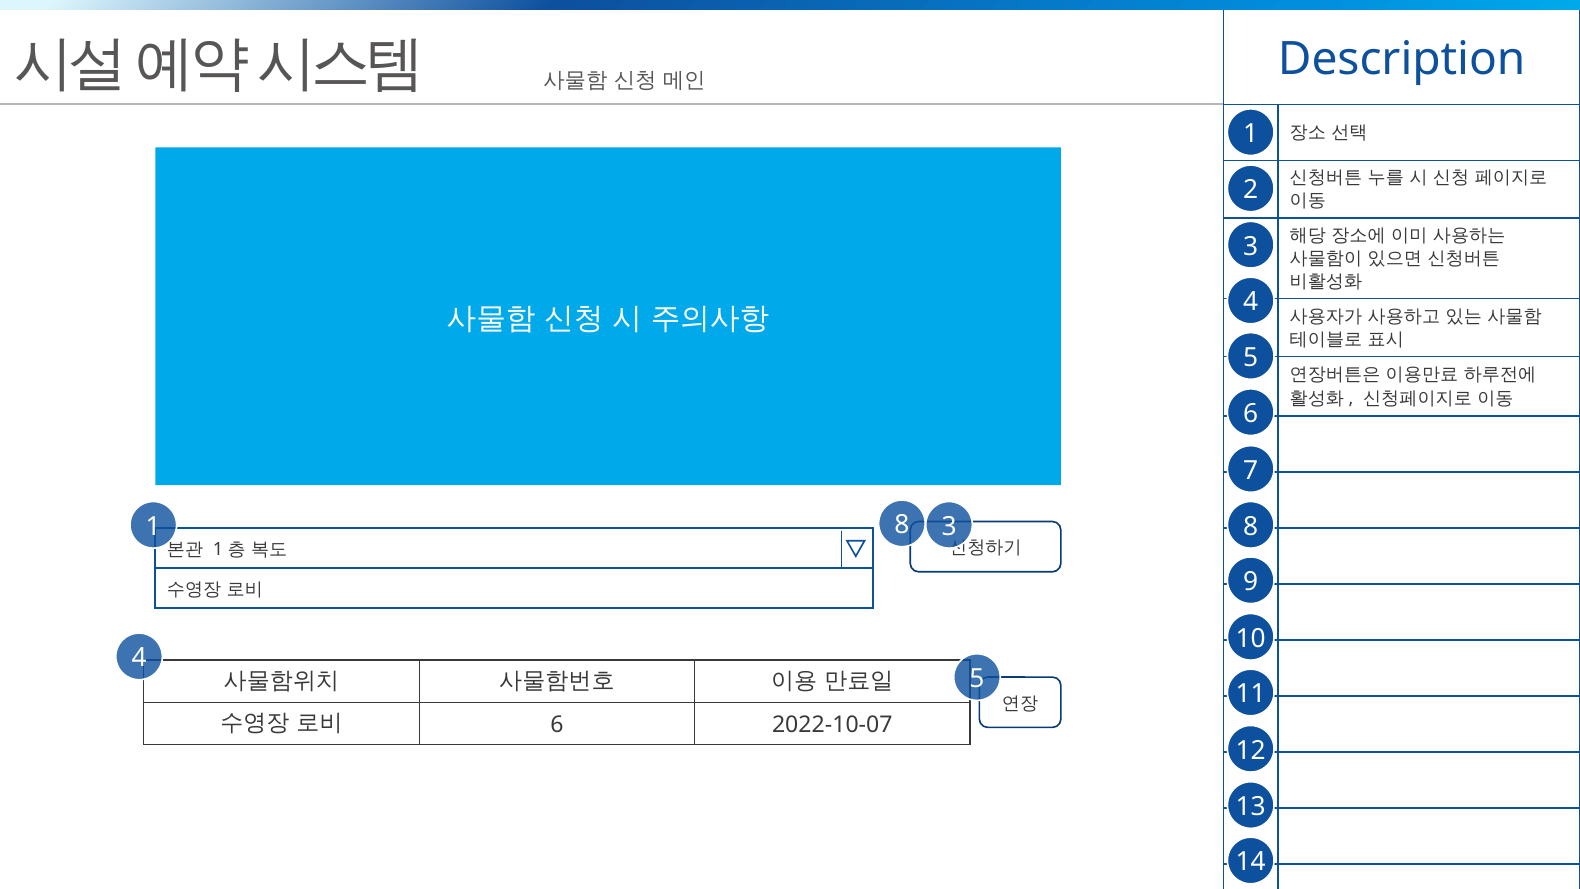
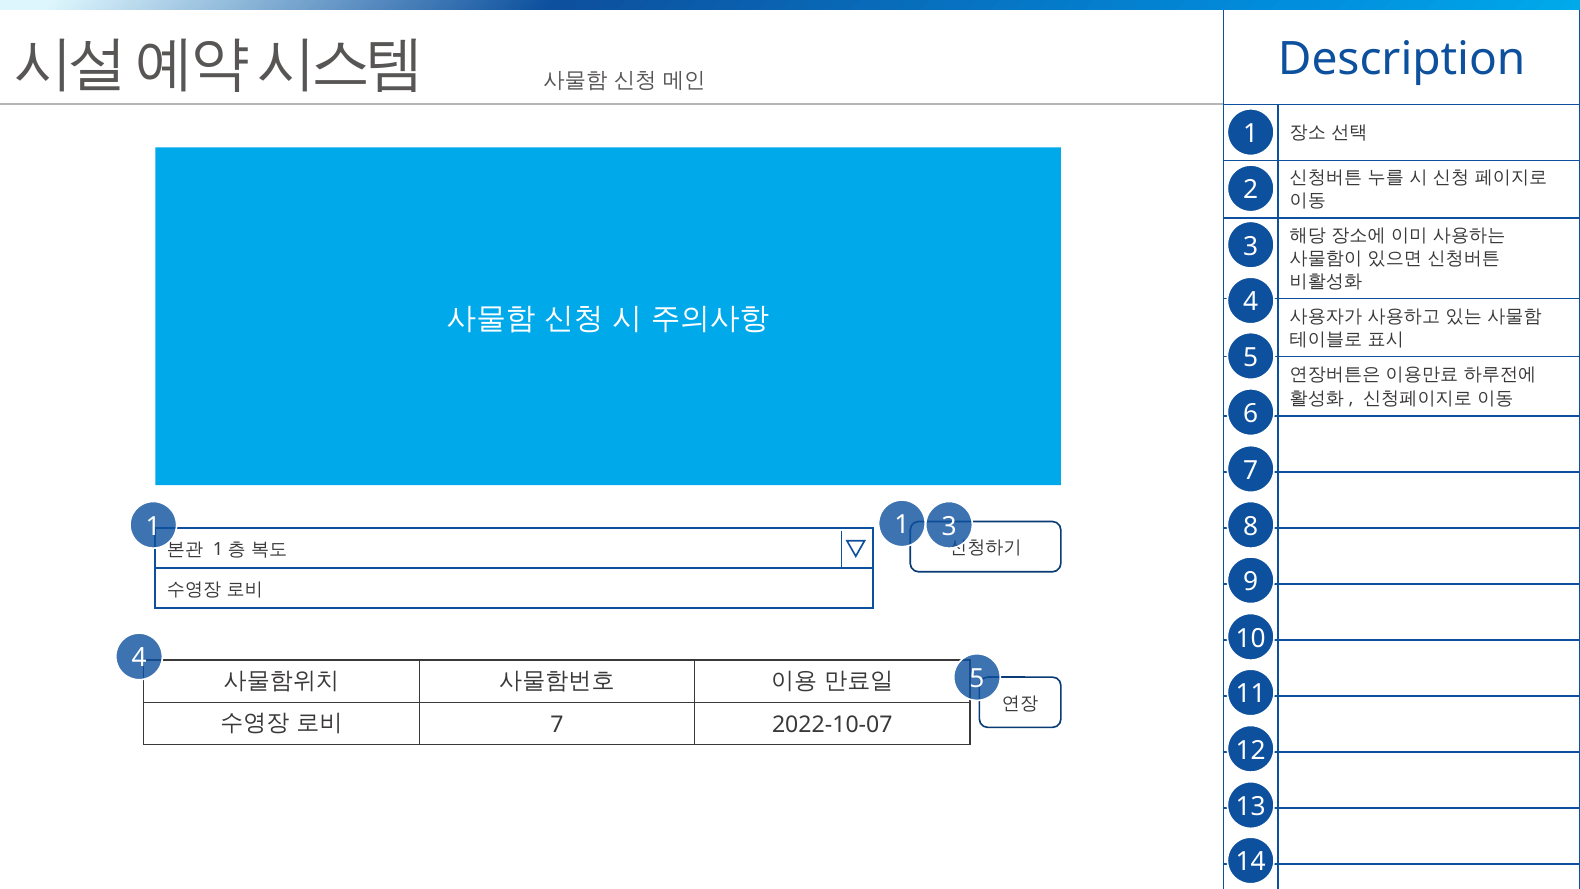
1 8: 8 -> 1 (902, 525)
6: 6 -> 7 (557, 725)
